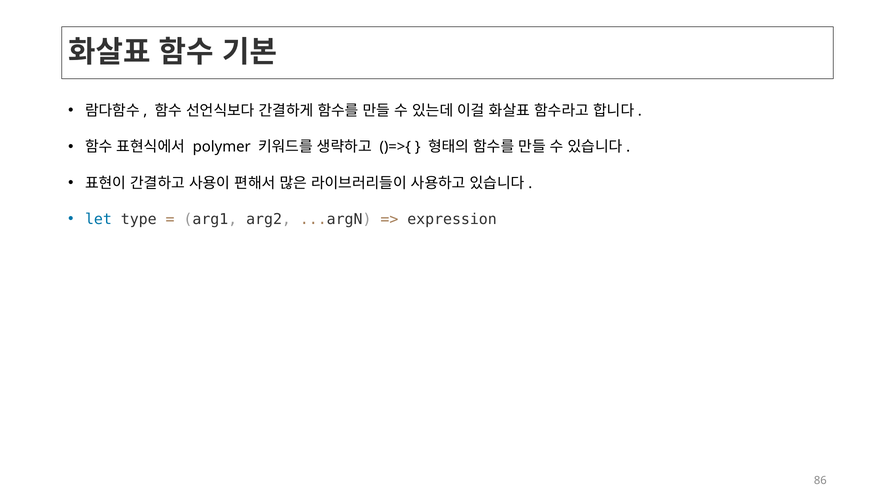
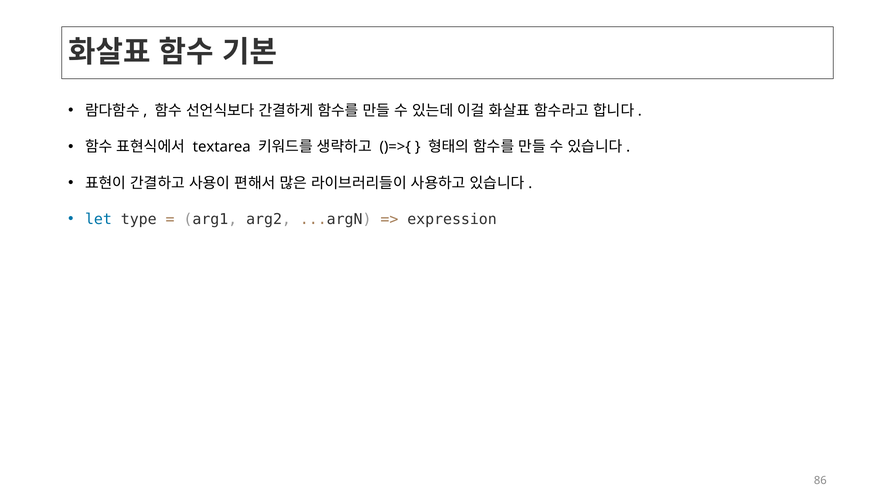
polymer: polymer -> textarea (222, 147)
